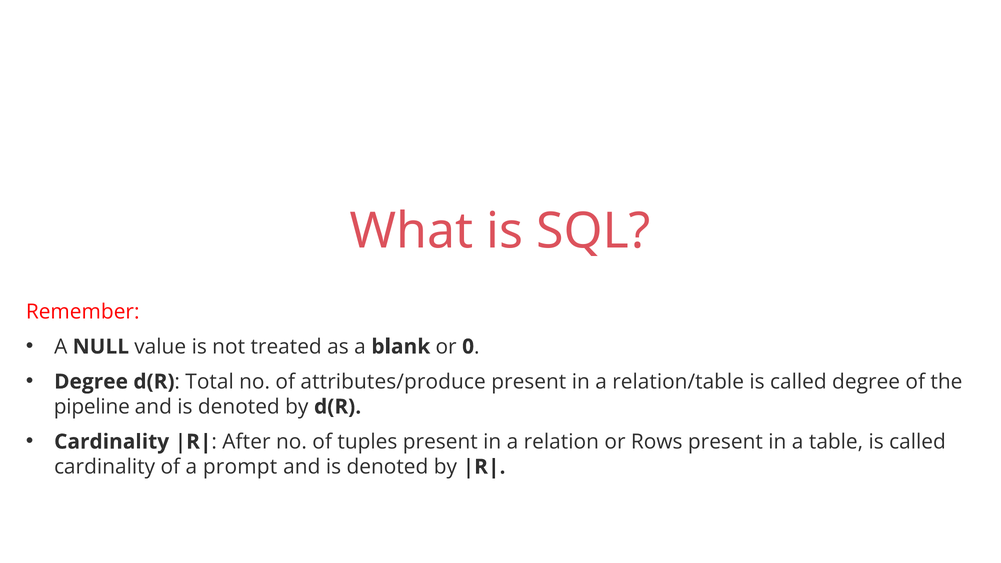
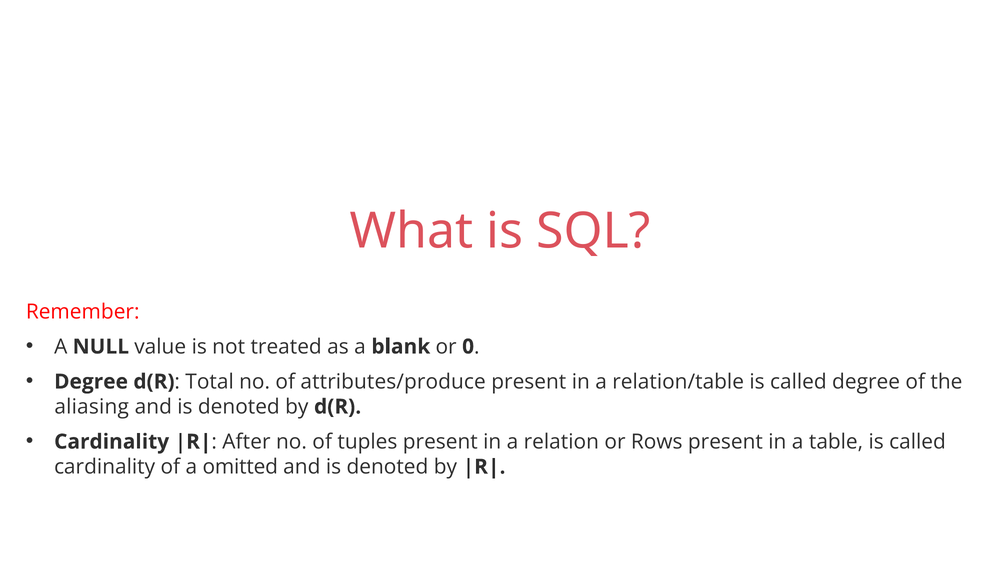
pipeline: pipeline -> aliasing (92, 407)
prompt: prompt -> omitted (240, 467)
